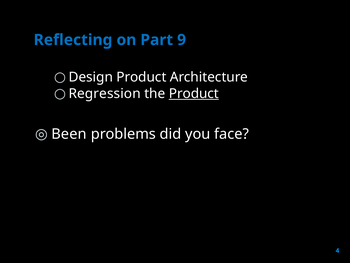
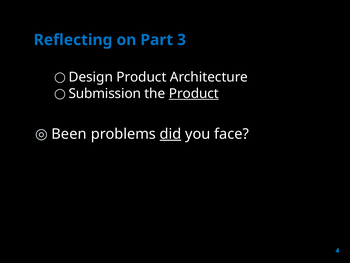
9: 9 -> 3 (182, 40)
Regression: Regression -> Submission (105, 93)
did underline: none -> present (171, 134)
